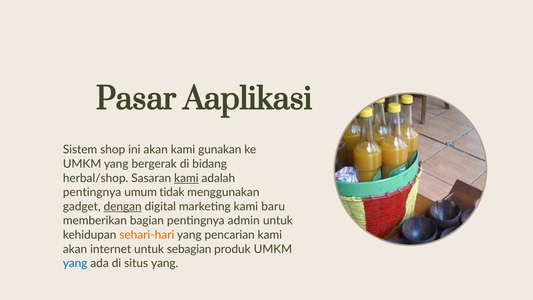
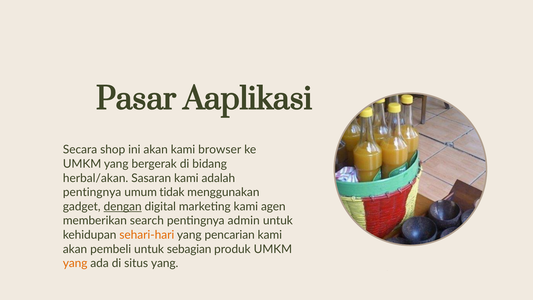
Sistem: Sistem -> Secara (80, 150)
gunakan: gunakan -> browser (220, 150)
herbal/shop: herbal/shop -> herbal/akan (96, 178)
kami underline: present -> none (186, 178)
baru: baru -> agen (273, 206)
bagian: bagian -> search (147, 221)
internet: internet -> pembeli (111, 249)
yang colour: blue -> orange (75, 263)
